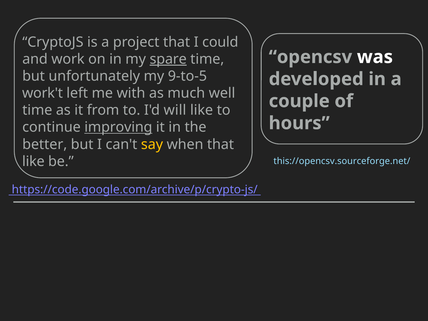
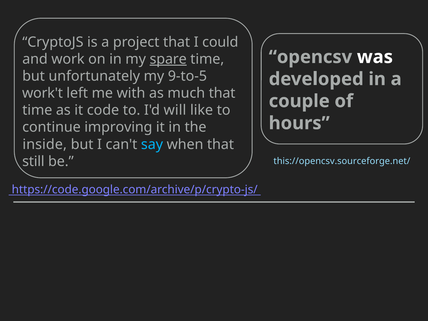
much well: well -> that (222, 93)
from: from -> code (103, 110)
improving underline: present -> none (118, 127)
better: better -> inside (45, 144)
say colour: yellow -> light blue (152, 144)
like: like -> still (33, 161)
